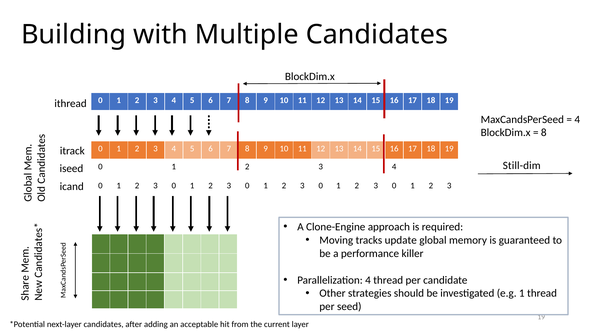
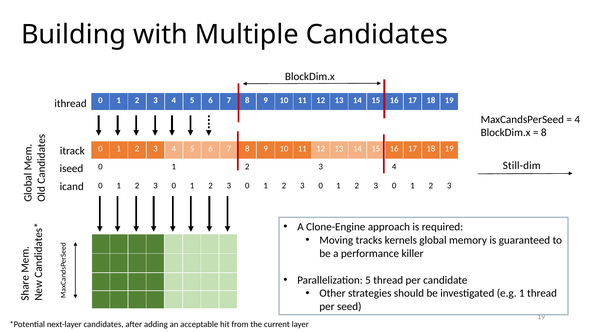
update: update -> kernels (401, 240)
Parallelization 4: 4 -> 5 (368, 280)
